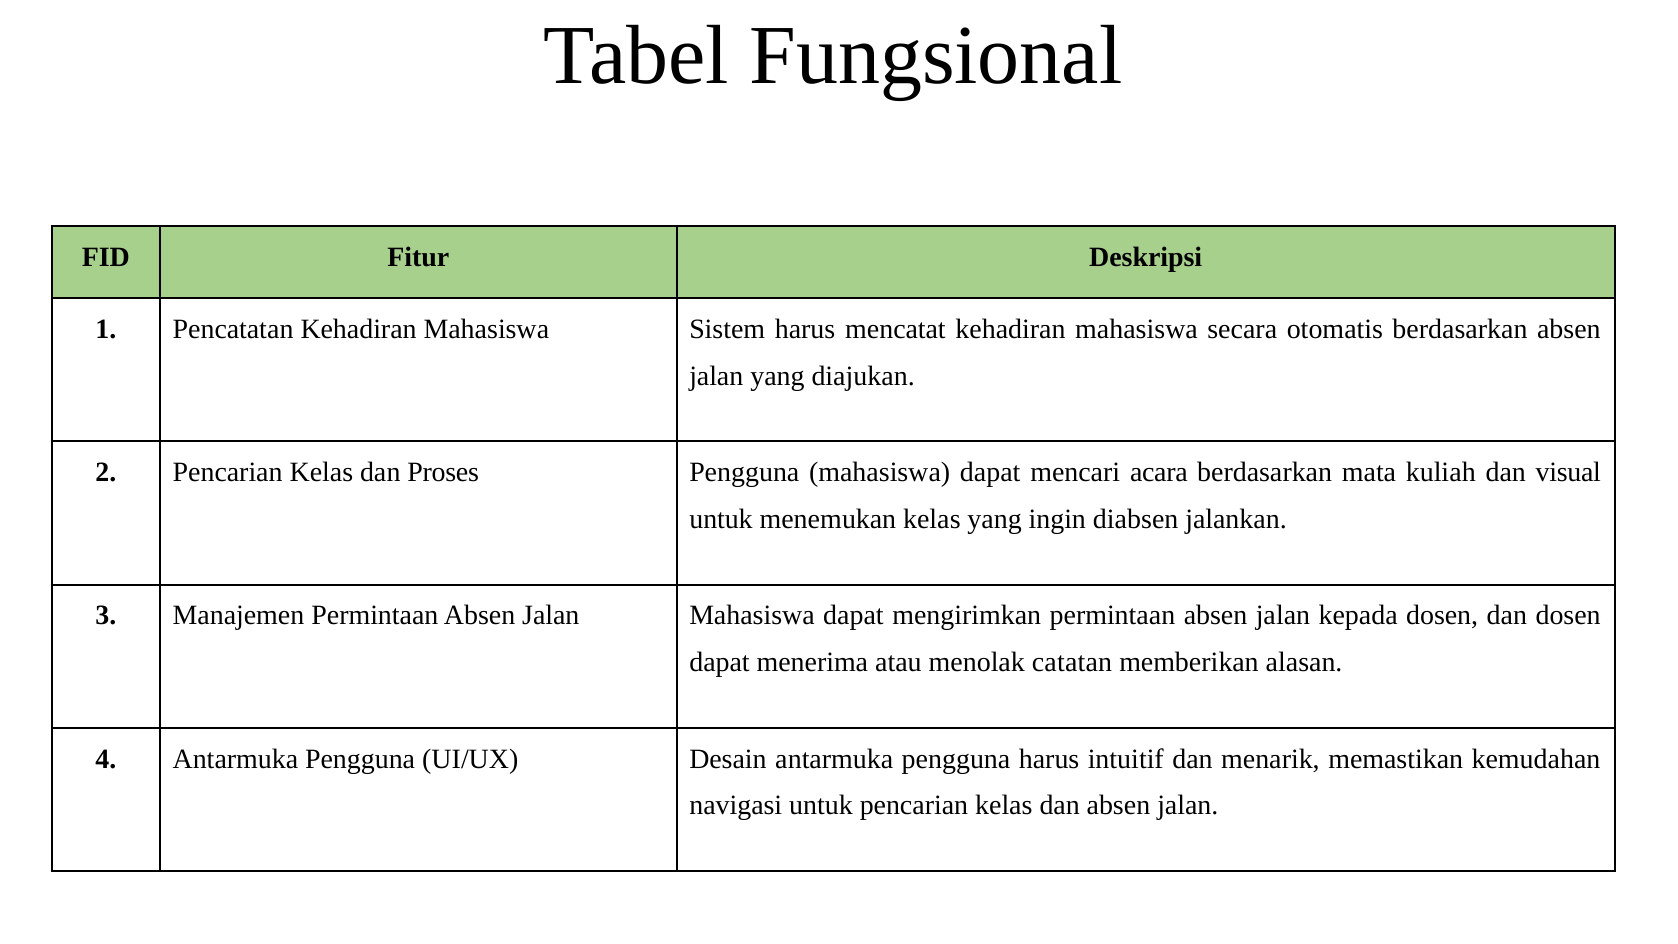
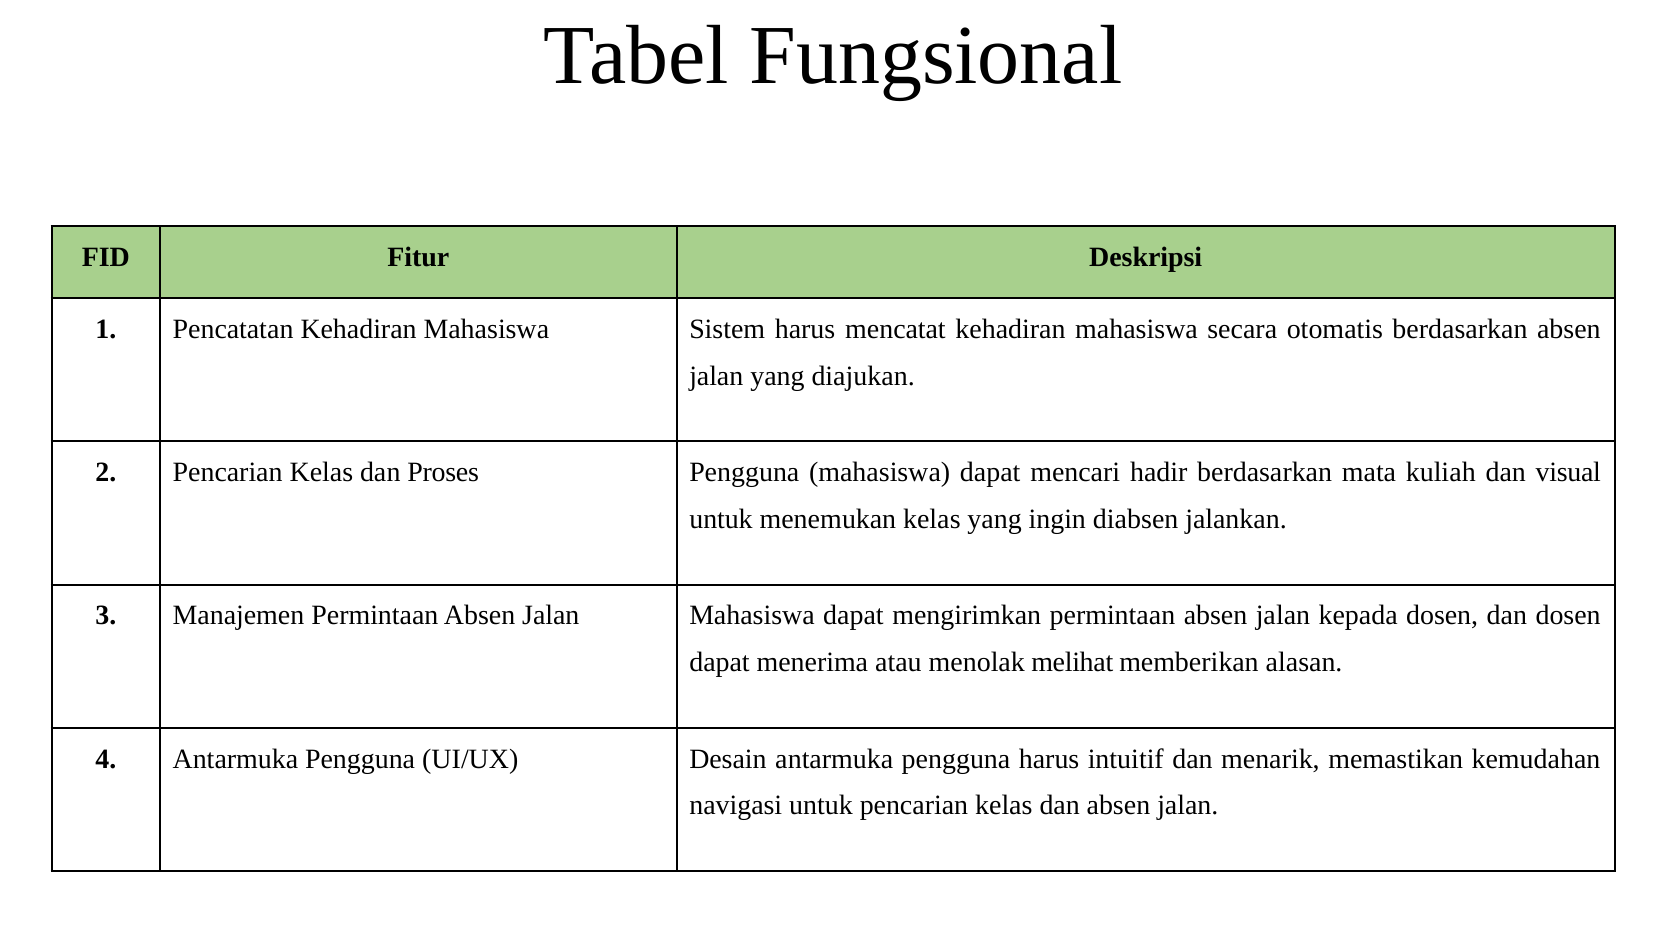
acara: acara -> hadir (1159, 472)
catatan: catatan -> melihat (1072, 662)
